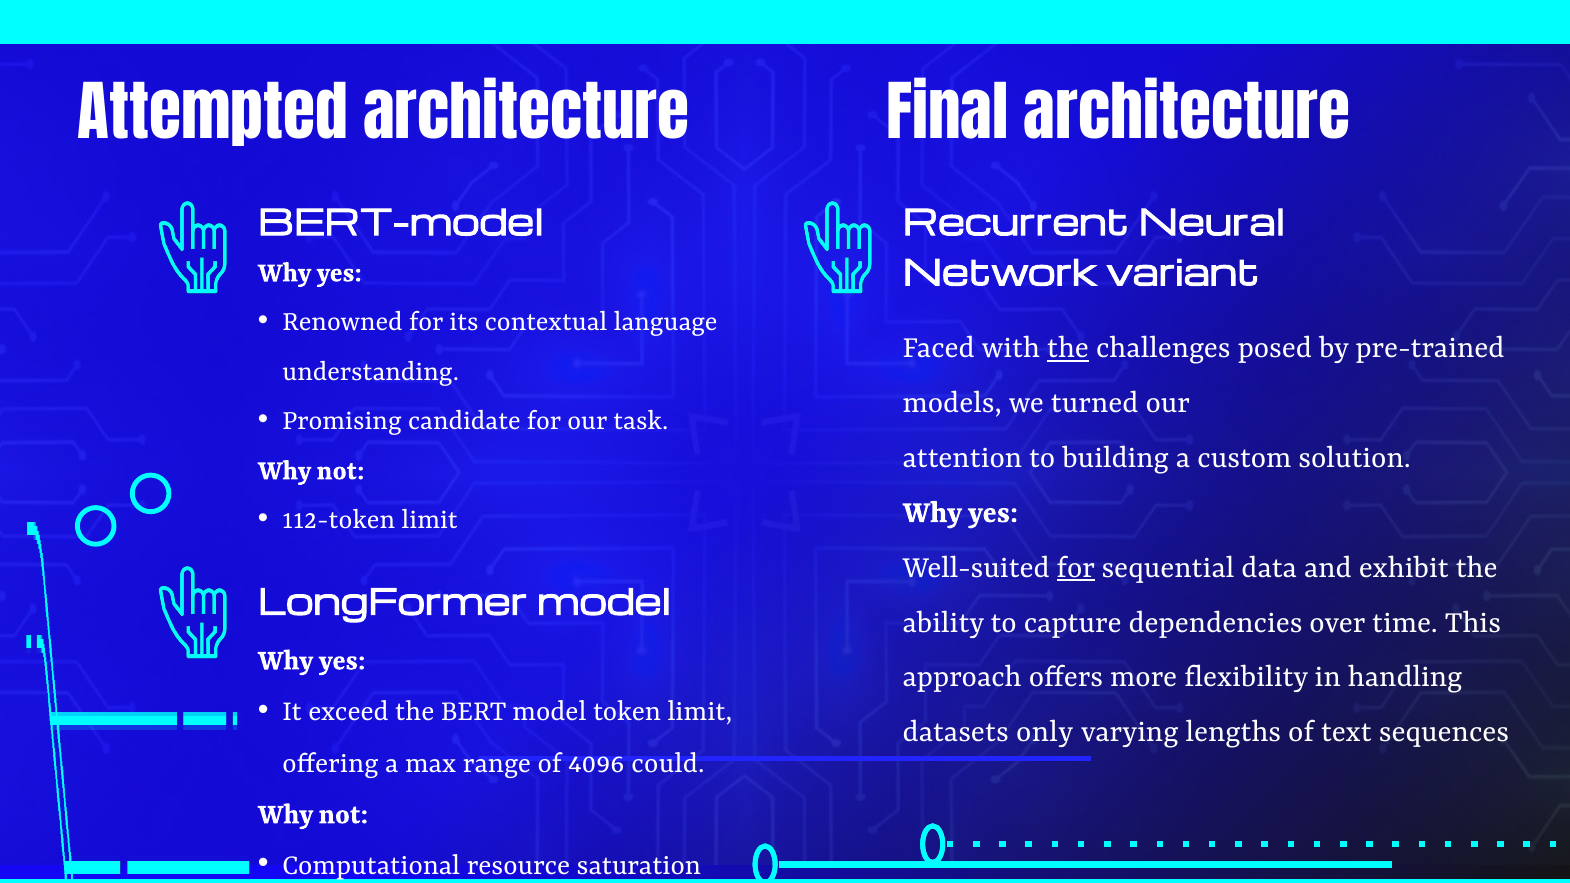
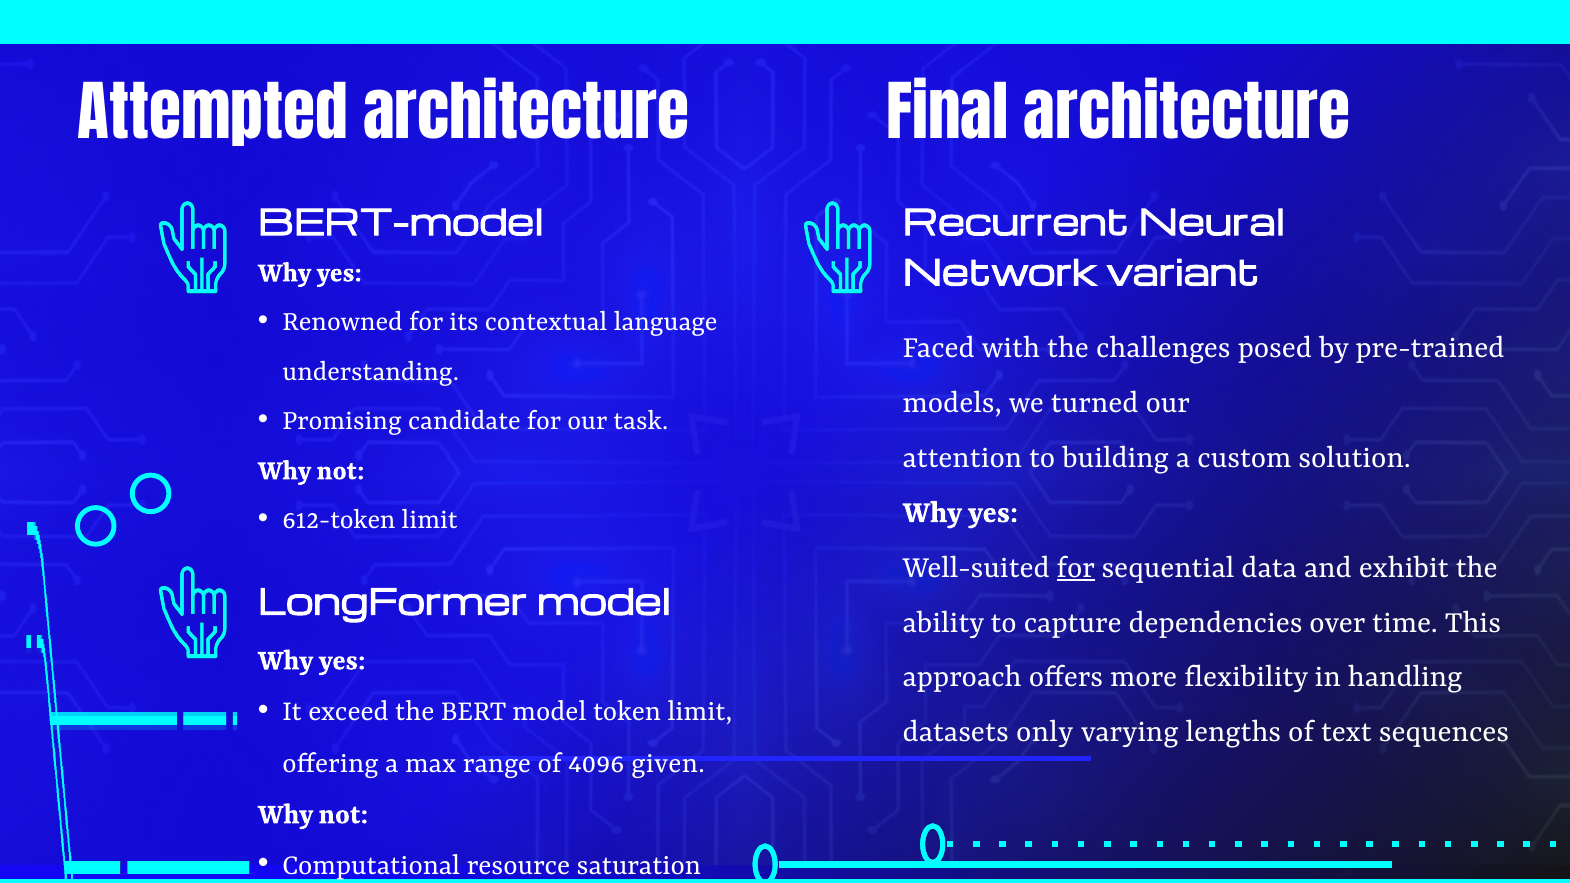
the underline: present -> none (1068, 347)
112-token: 112-token -> 612-token (339, 519)
could: could -> given (668, 762)
